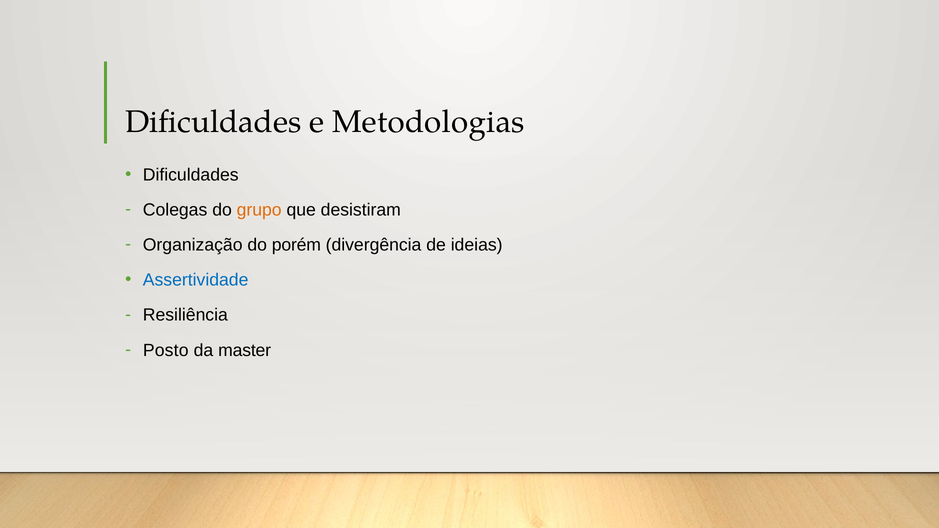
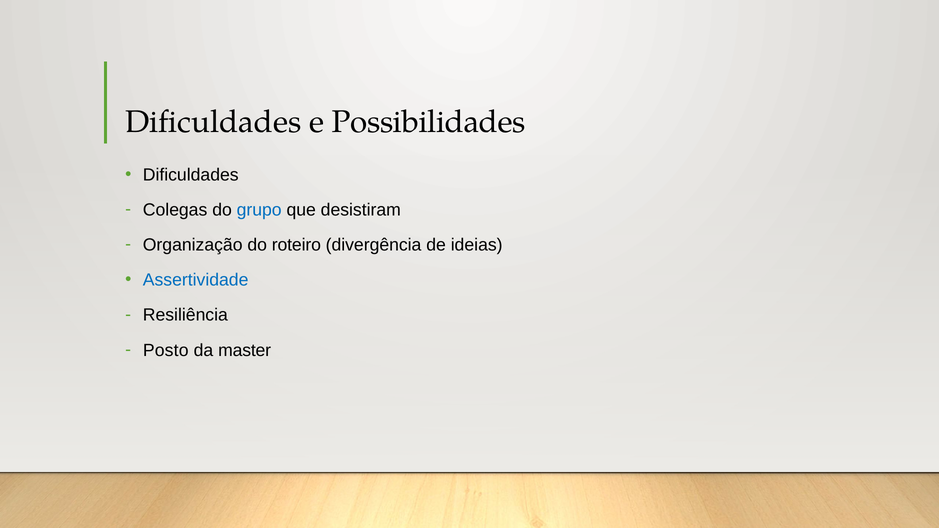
Metodologias: Metodologias -> Possibilidades (429, 122)
grupo colour: orange -> blue (259, 210)
porém: porém -> roteiro (296, 245)
